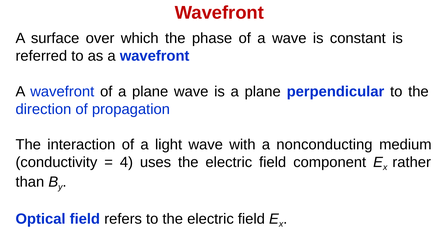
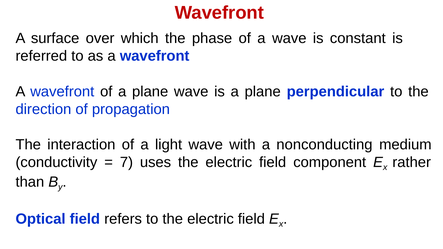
4: 4 -> 7 (126, 163)
